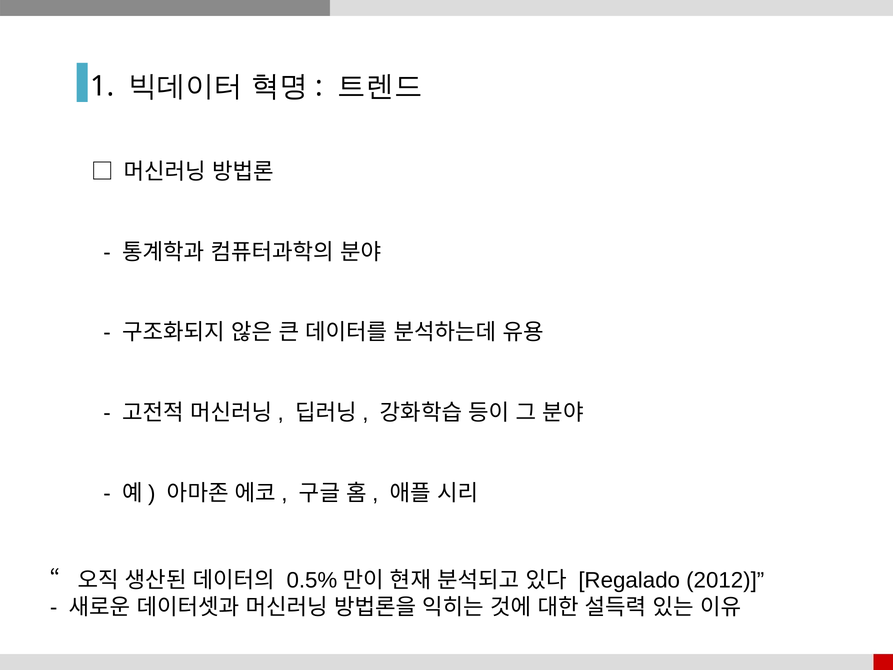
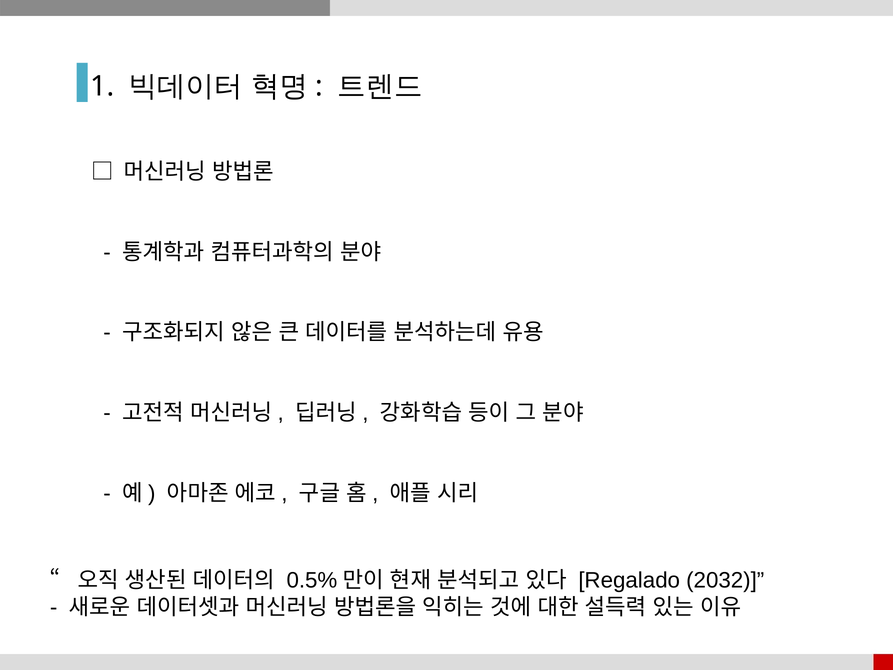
2012: 2012 -> 2032 (725, 580)
